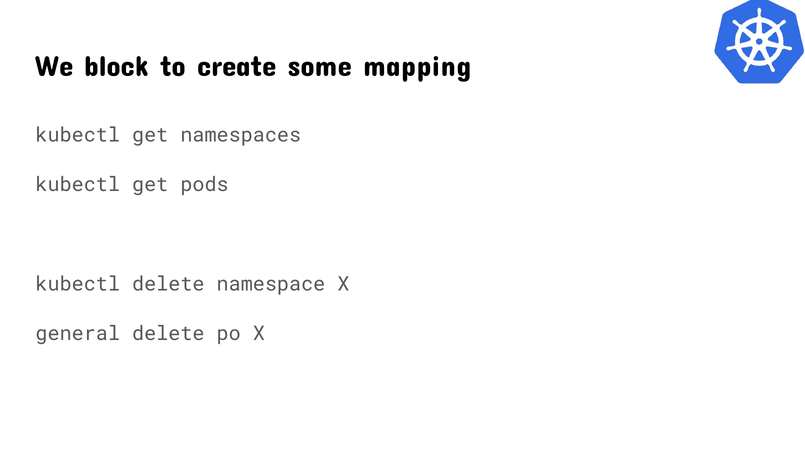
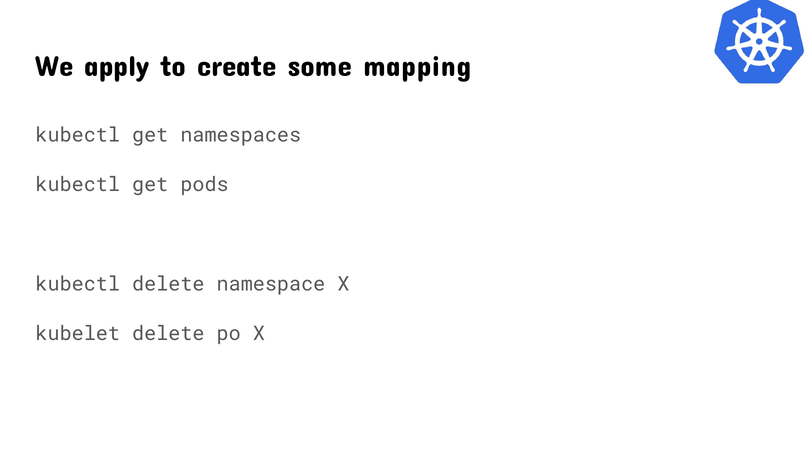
block: block -> apply (117, 67)
general: general -> kubelet (78, 334)
